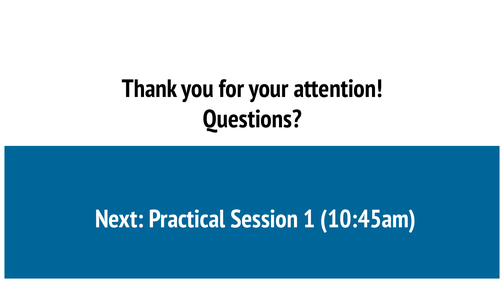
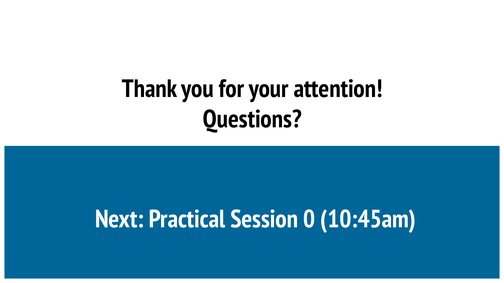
1: 1 -> 0 (309, 220)
